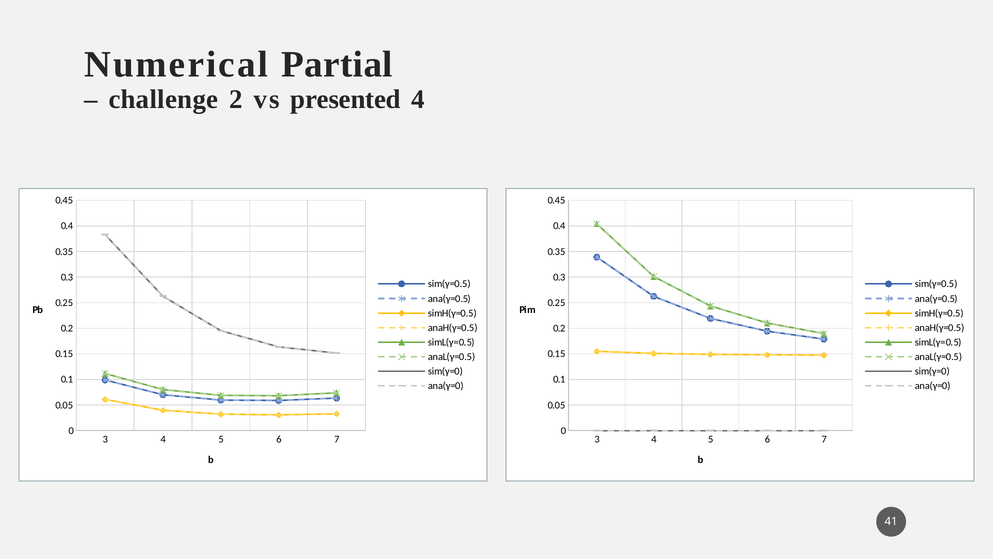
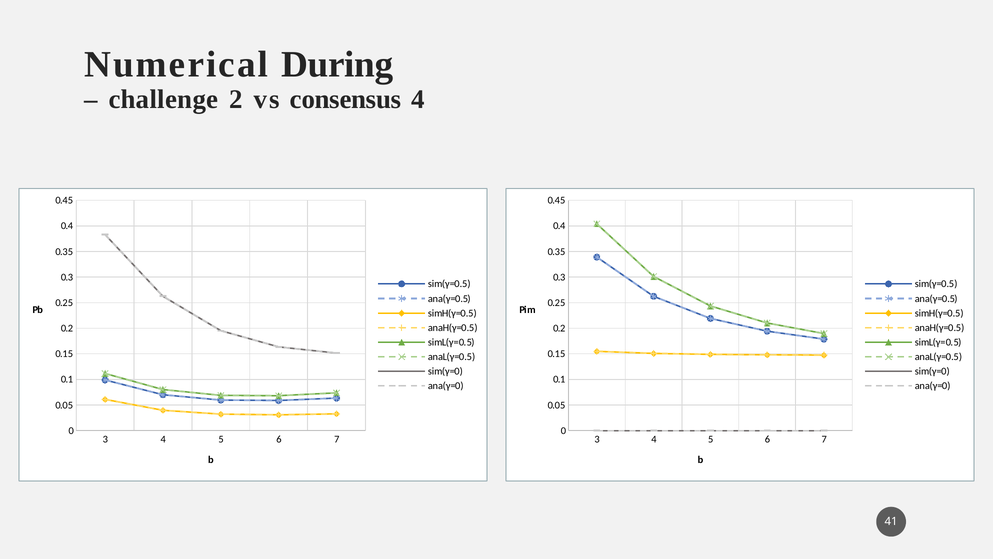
Partial: Partial -> During (337, 65)
presented: presented -> consensus (346, 99)
